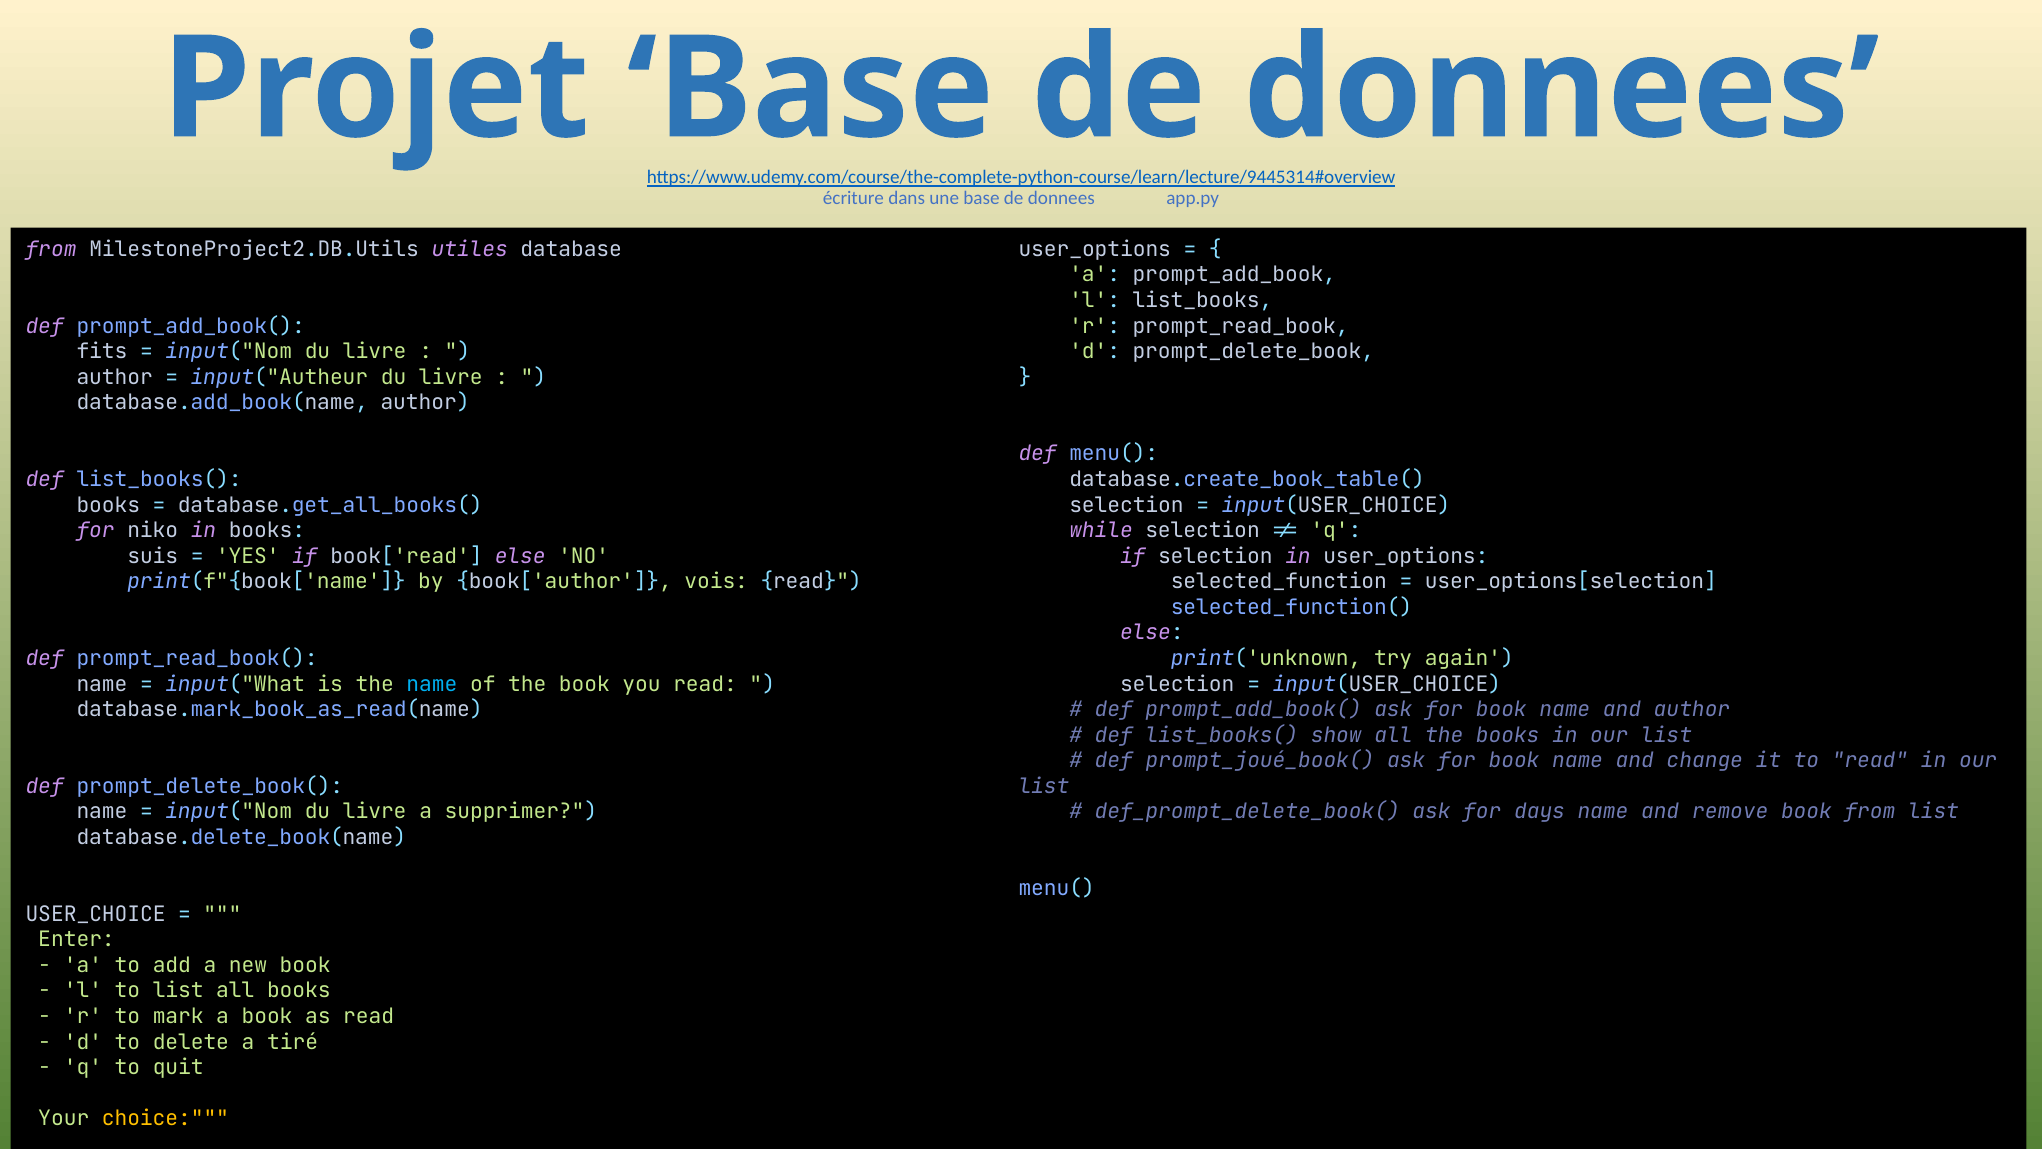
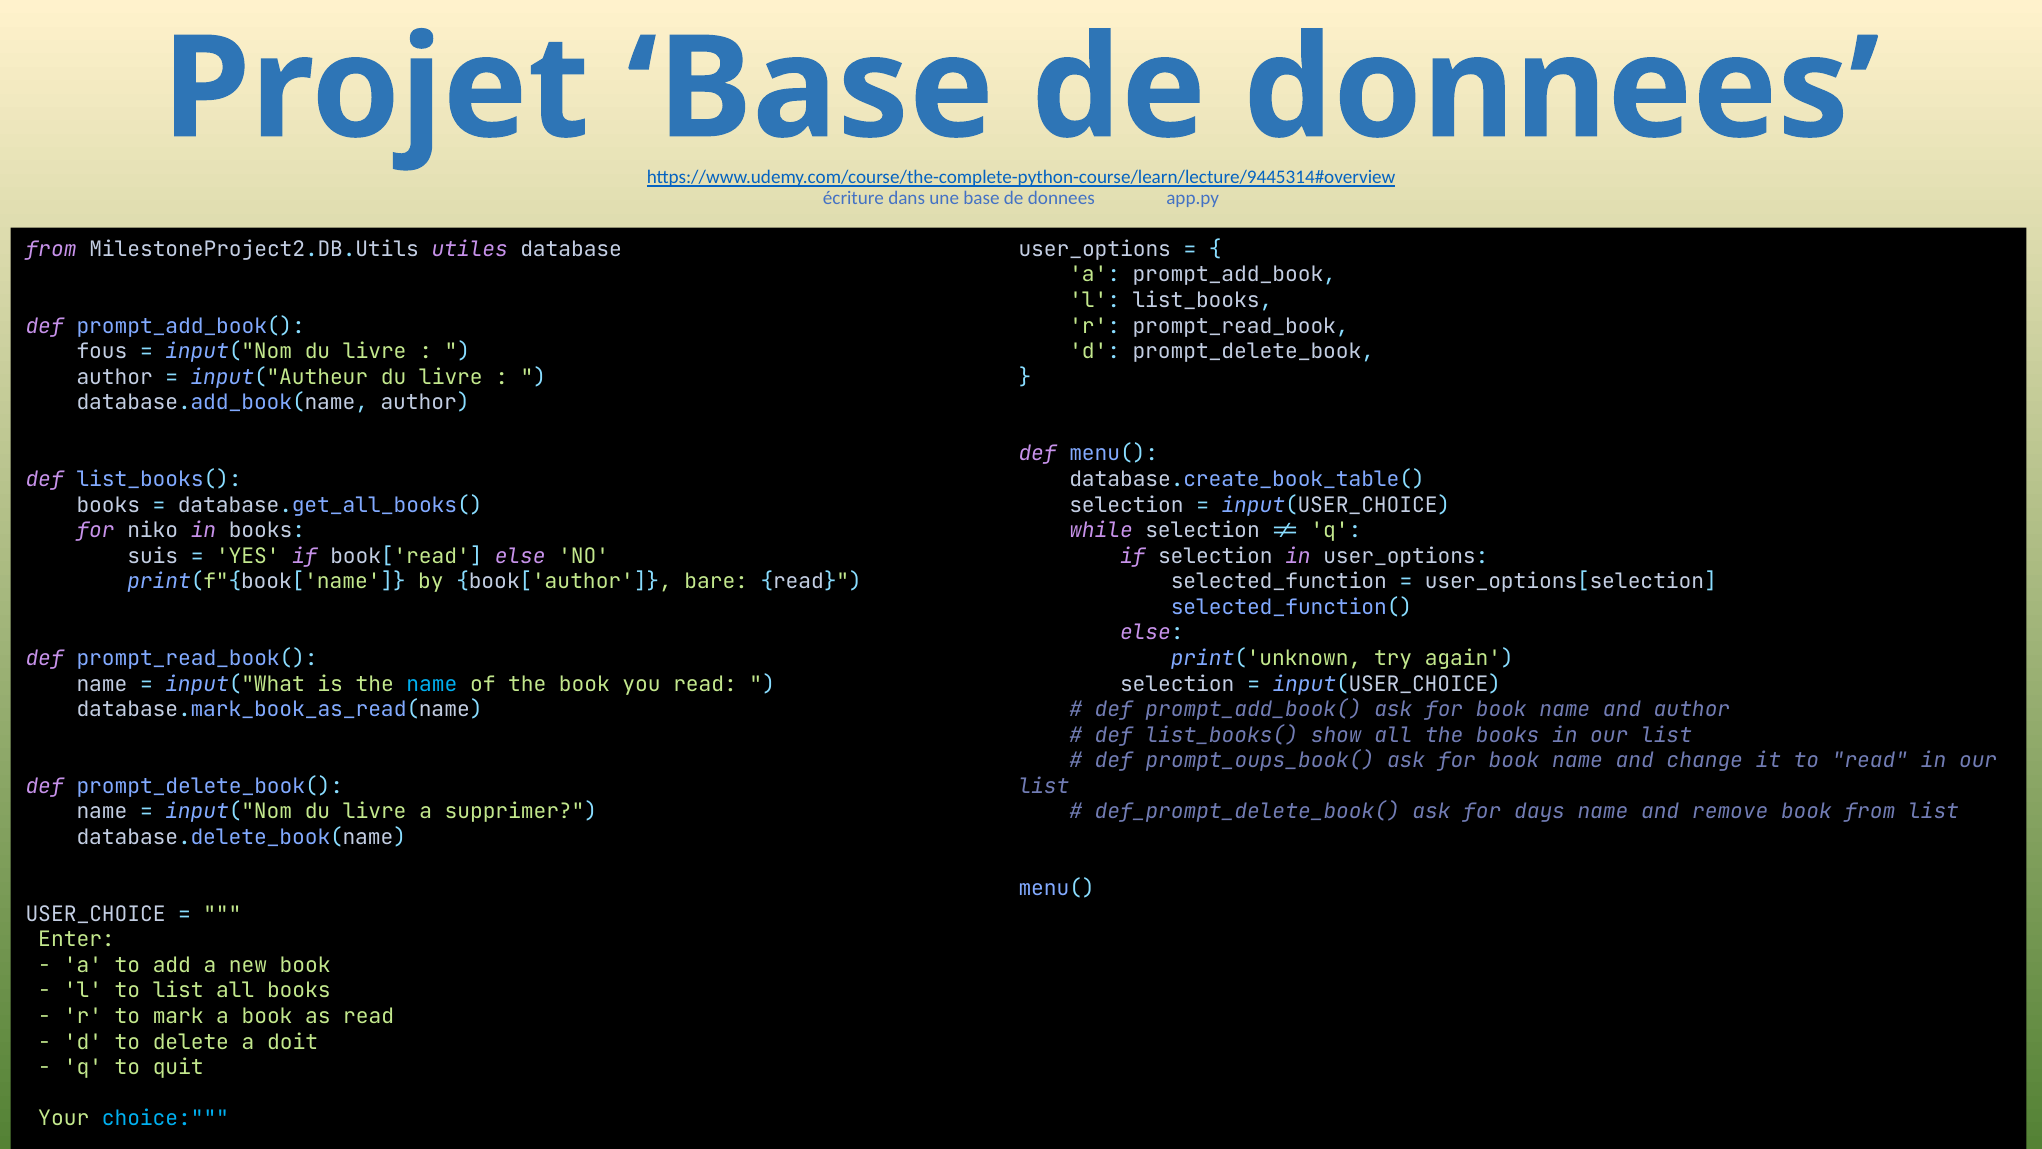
fits: fits -> fous (102, 351)
vois: vois -> bare (716, 582)
prompt_joué_book(: prompt_joué_book( -> prompt_oups_book( (1260, 761)
tiré: tiré -> doit (293, 1042)
choice colour: yellow -> light blue (165, 1118)
